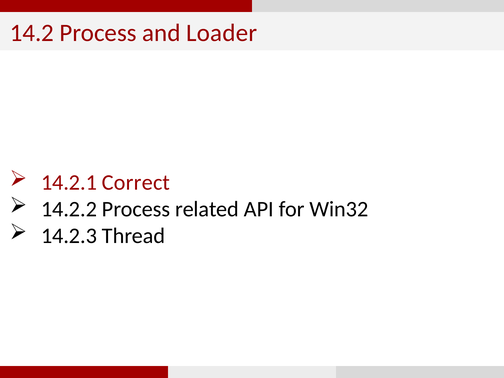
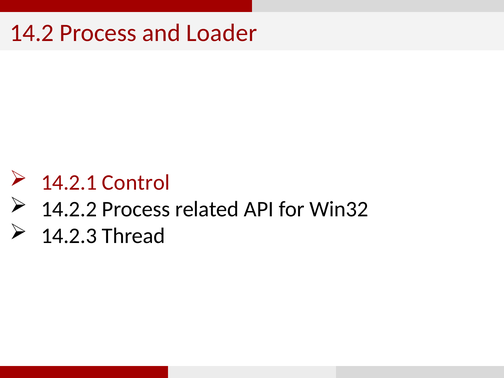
Correct: Correct -> Control (136, 182)
